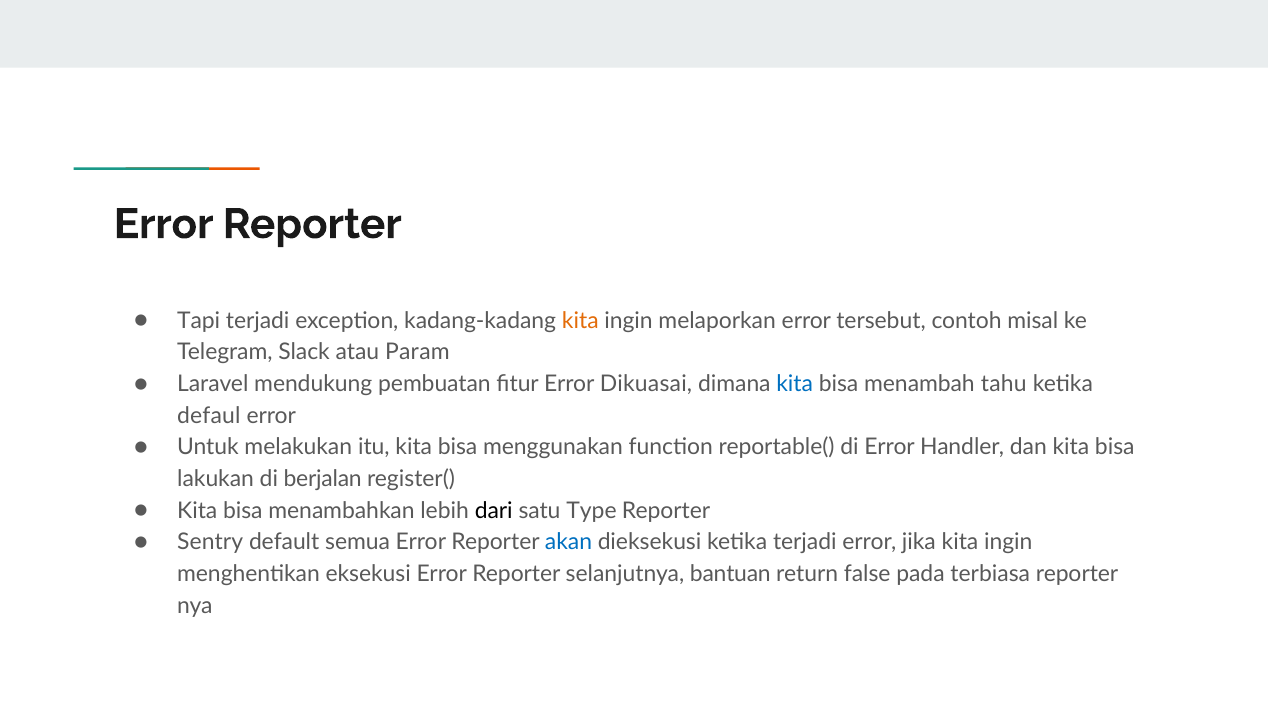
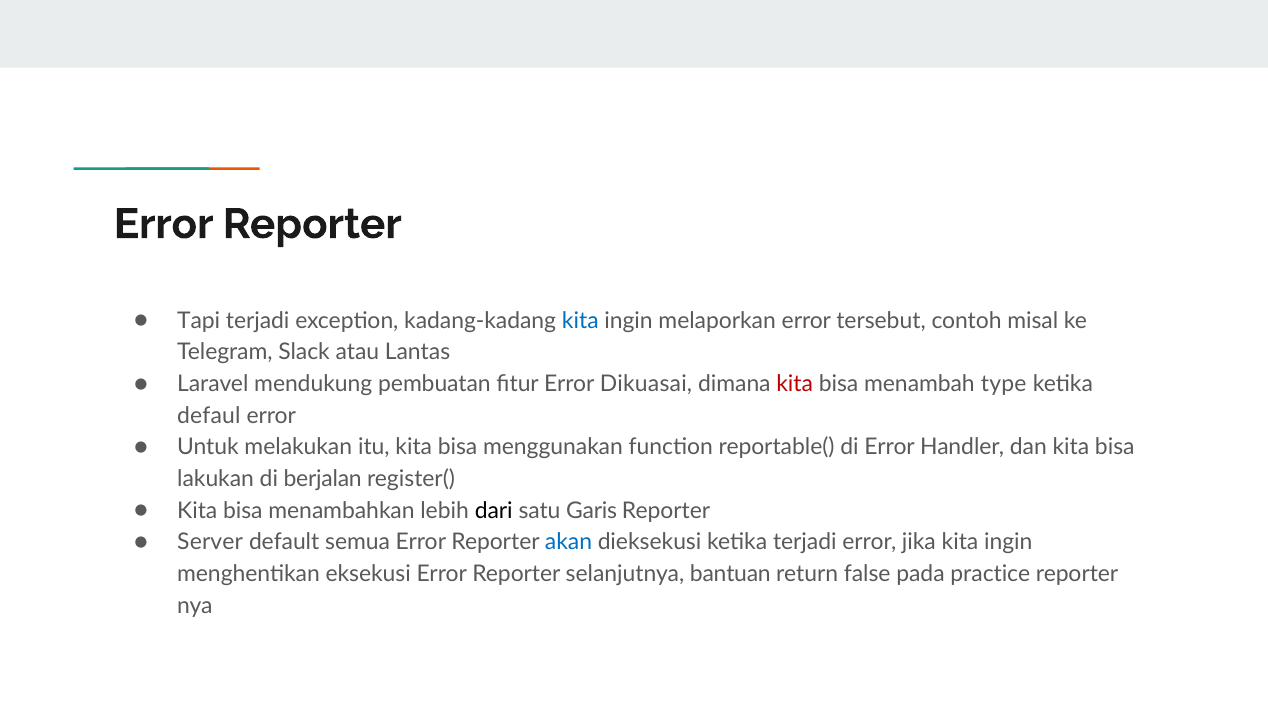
kita colour: orange -> blue (580, 320)
Param: Param -> Lantas (418, 352)
kita colour: blue -> red (795, 384)
tahu: tahu -> type (1004, 384)
Type: Type -> Garis (592, 510)
Sentry: Sentry -> Server (210, 542)
terbiasa: terbiasa -> practice (990, 573)
